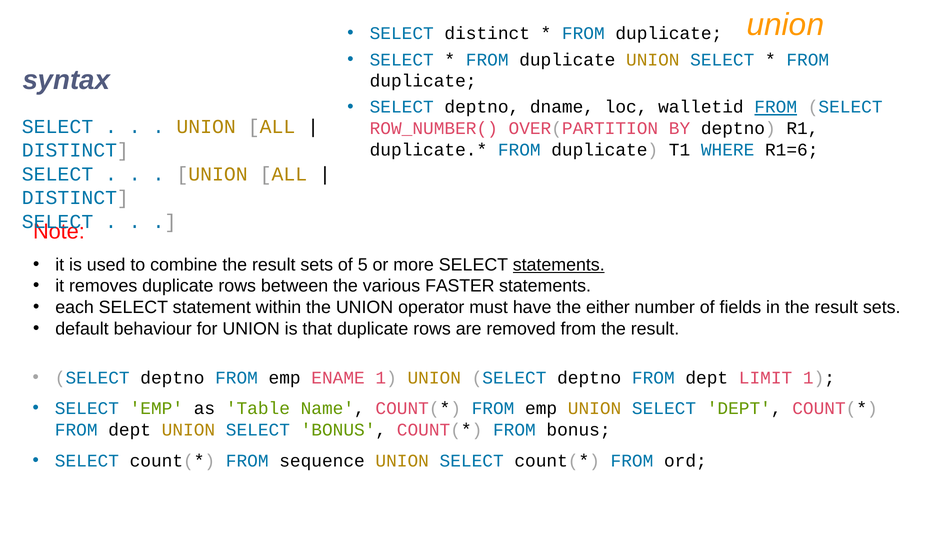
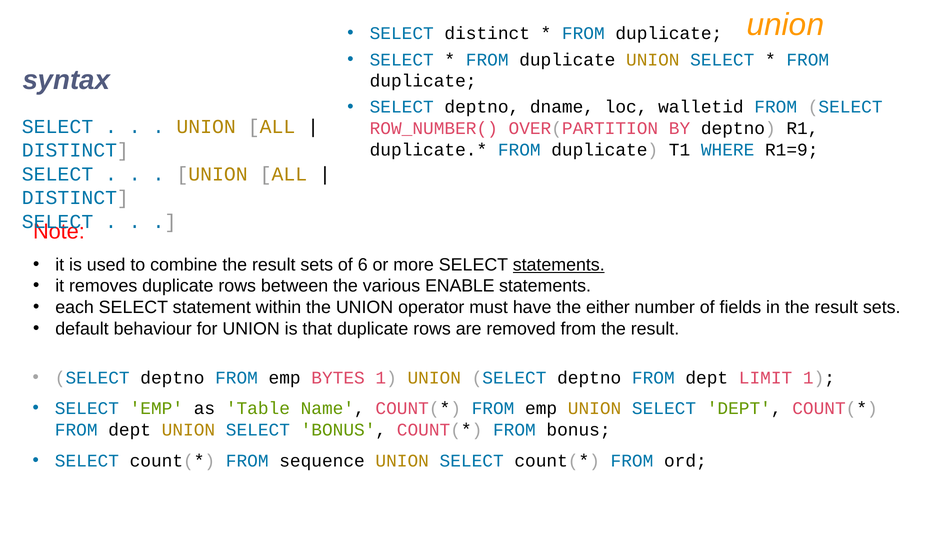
FROM underline: present -> none (776, 107)
R1=6: R1=6 -> R1=9 (792, 150)
5: 5 -> 6 (363, 265)
FASTER: FASTER -> ENABLE (460, 286)
ENAME: ENAME -> BYTES (338, 378)
